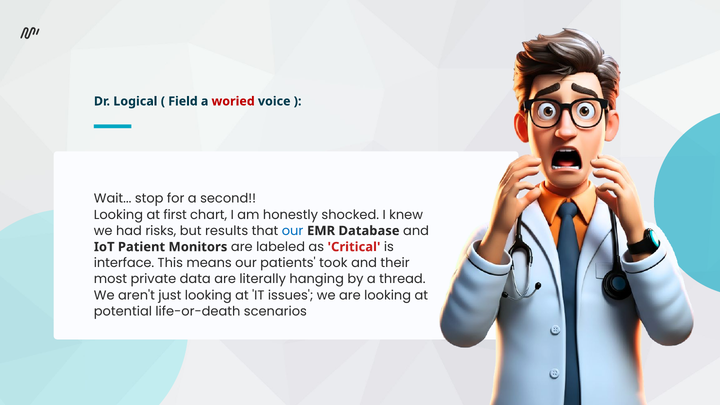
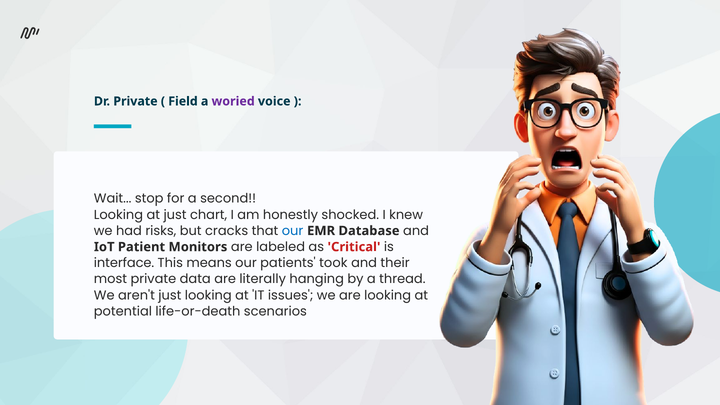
Dr Logical: Logical -> Private (135, 101)
woried colour: red -> purple (233, 101)
at first: first -> just (175, 215)
results: results -> cracks (227, 231)
